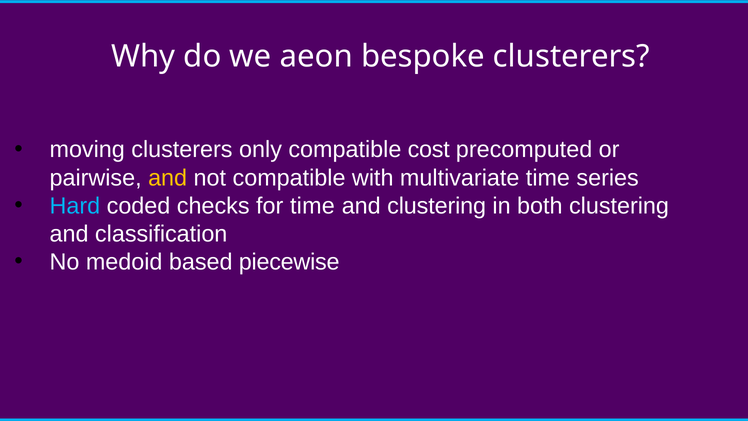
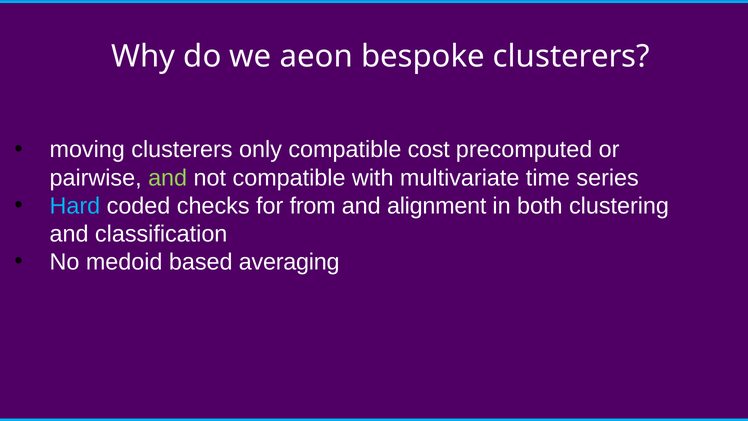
and colour: yellow -> light green (168, 178)
for time: time -> from (313, 206)
and clustering: clustering -> alignment (437, 206)
piecewise: piecewise -> averaging (289, 262)
